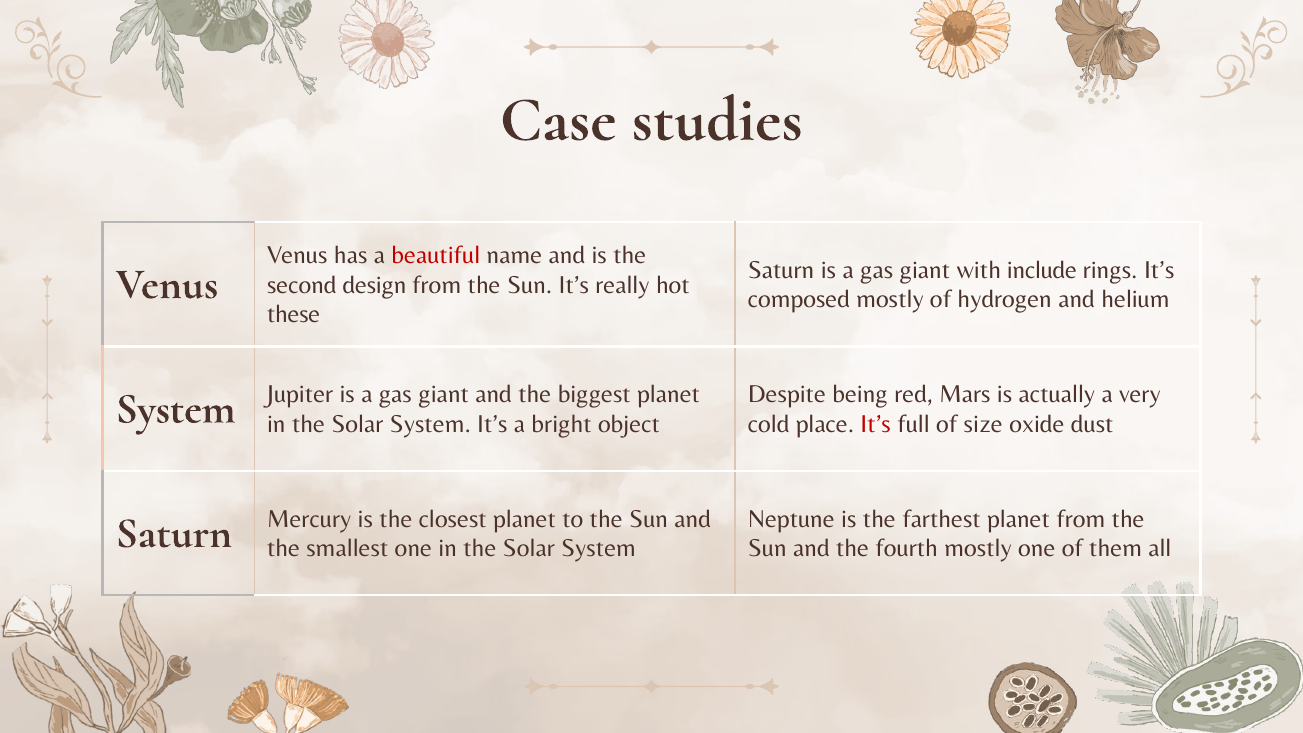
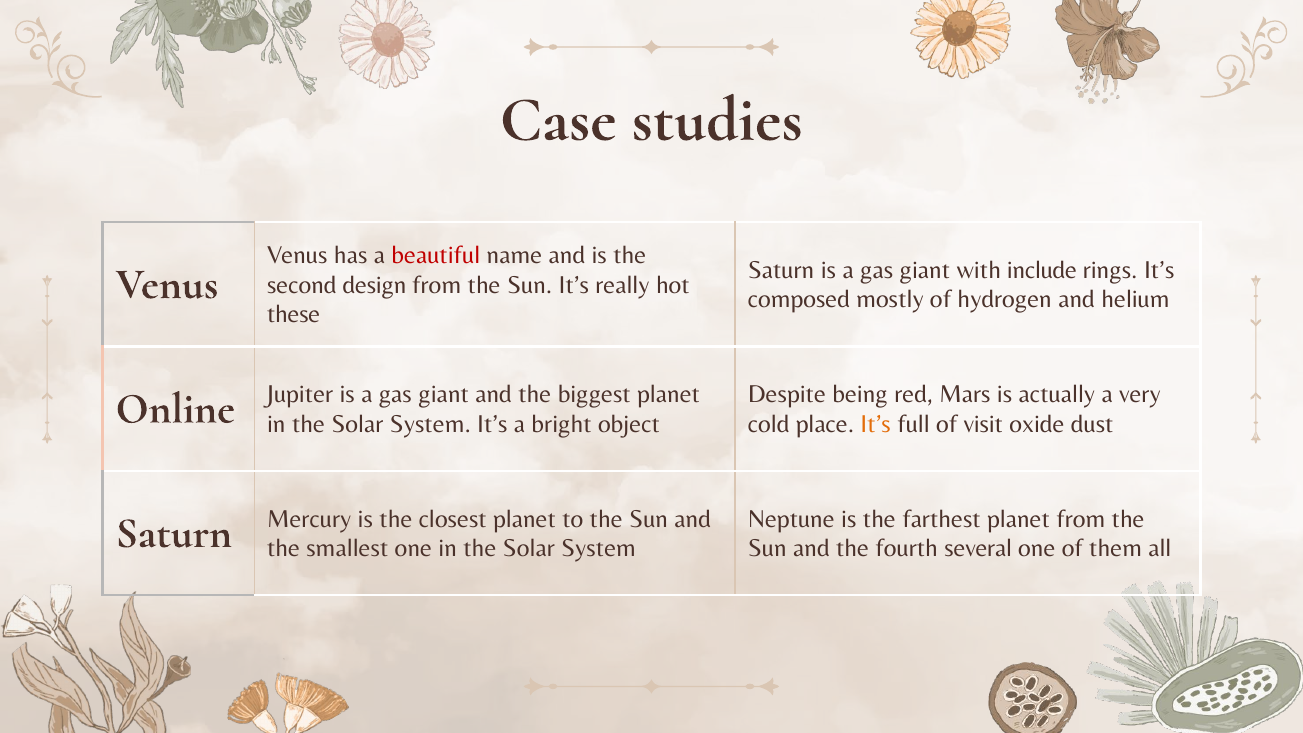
System: System -> Online (175, 408)
It’s colour: red -> orange (876, 424)
size: size -> visit (983, 424)
fourth mostly: mostly -> several (978, 548)
